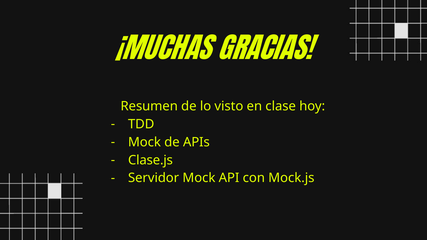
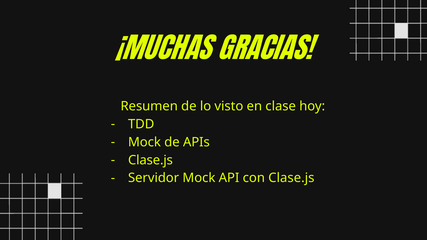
con Mock.js: Mock.js -> Clase.js (291, 178)
